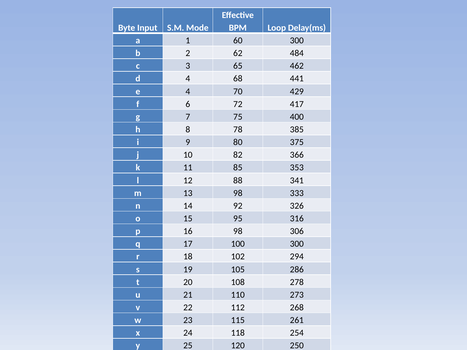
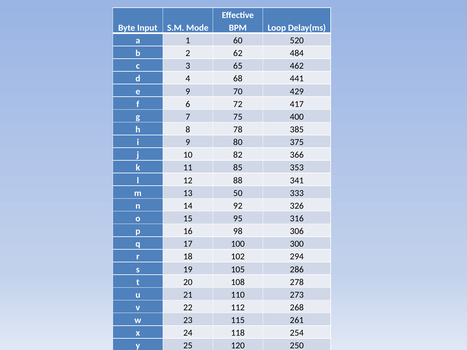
60 300: 300 -> 520 (297, 41)
e 4: 4 -> 9 (188, 91)
13 98: 98 -> 50 (238, 193)
